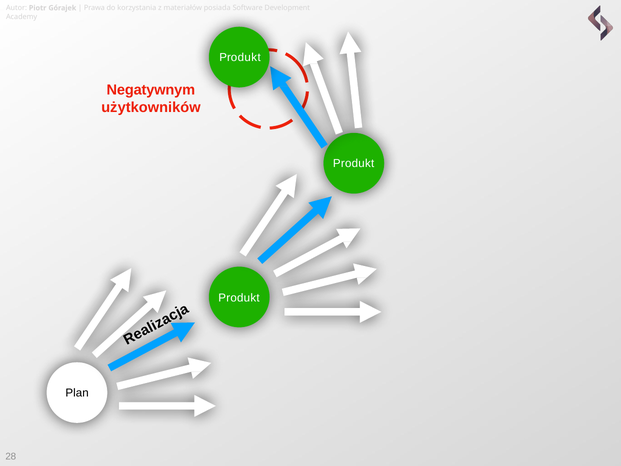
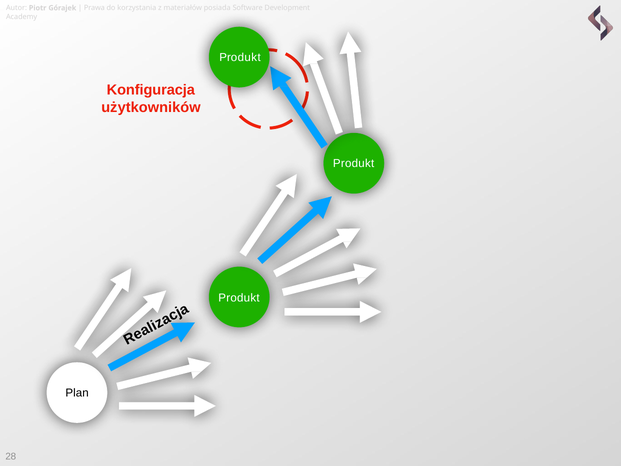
Negatywnym: Negatywnym -> Konfiguracja (151, 90)
